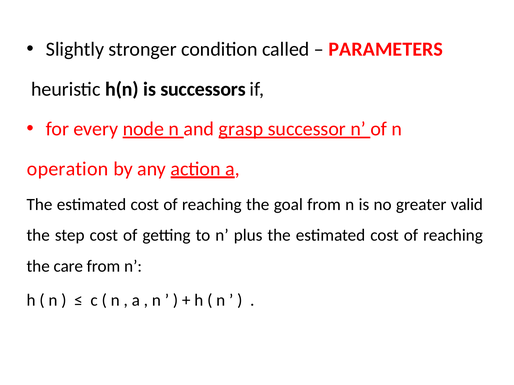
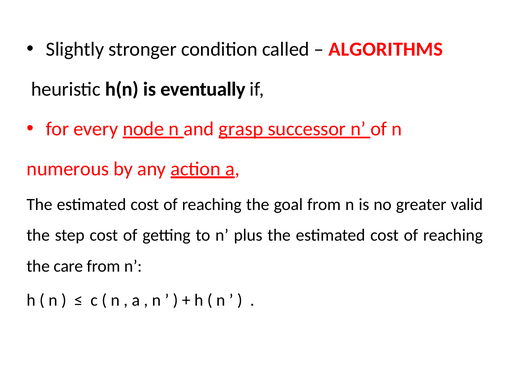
PARAMETERS: PARAMETERS -> ALGORITHMS (386, 49)
successors: successors -> eventually (203, 89)
operation: operation -> numerous (68, 169)
